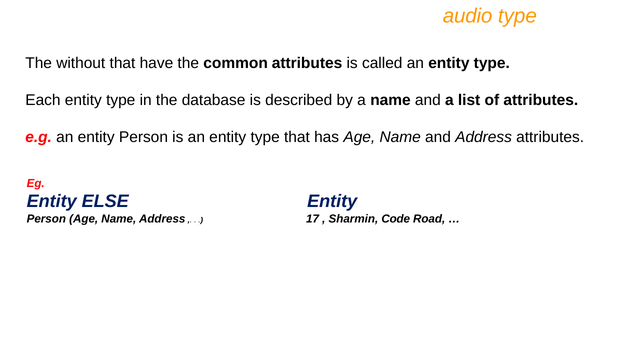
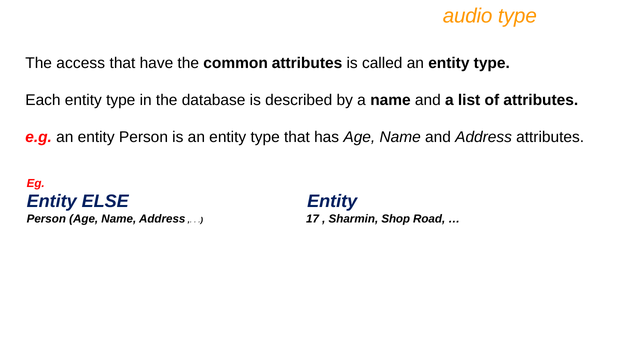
without: without -> access (81, 63)
Code: Code -> Shop (396, 219)
